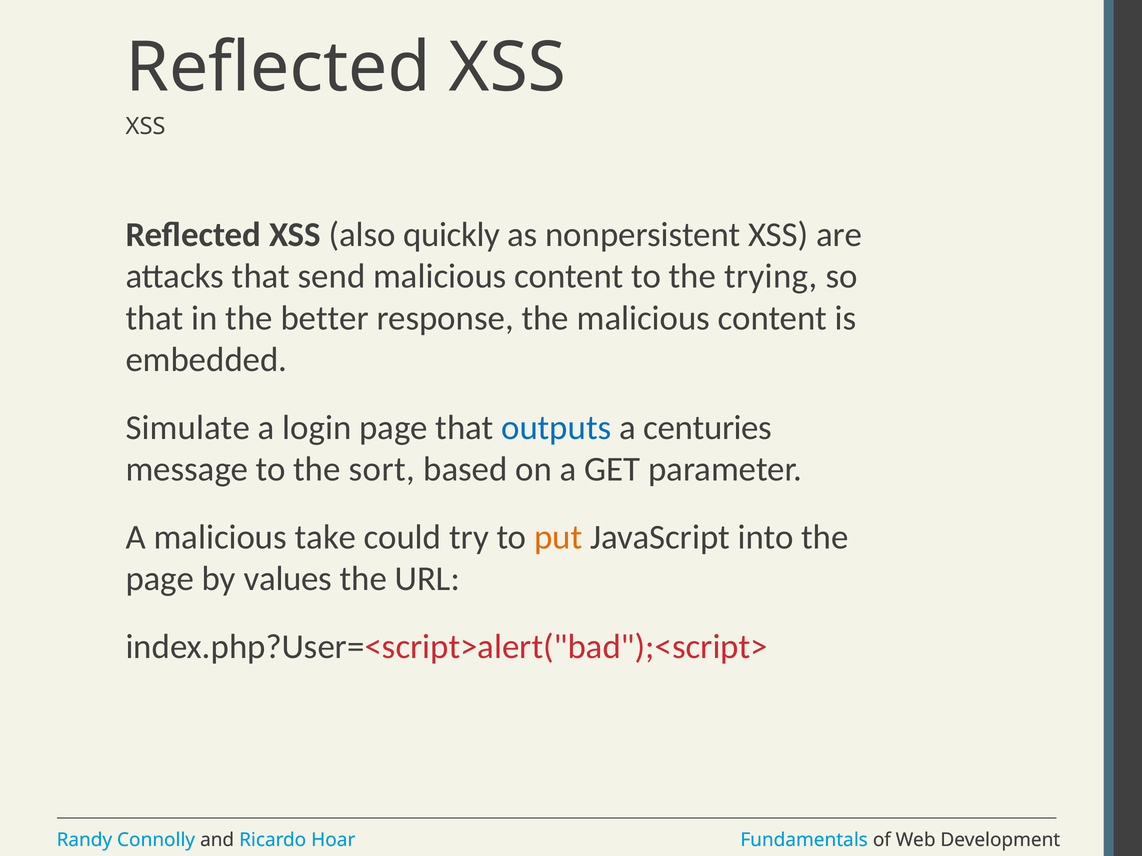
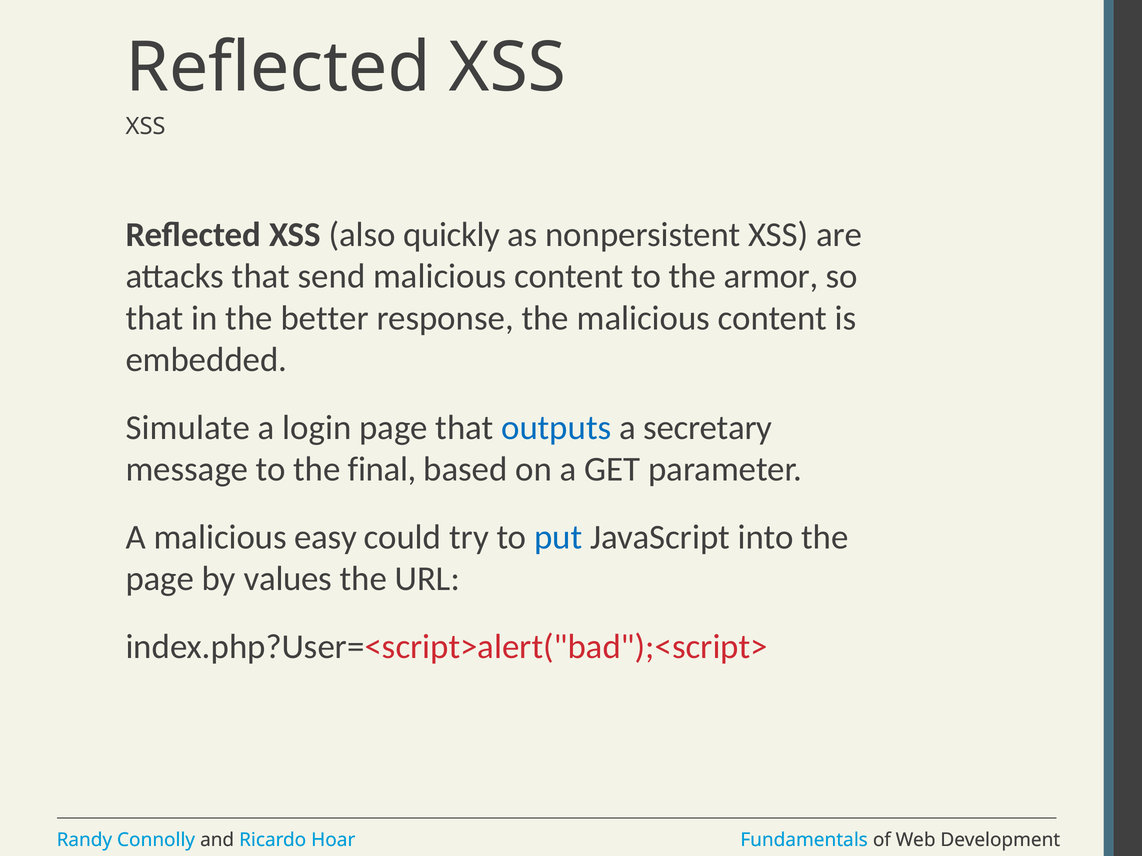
trying: trying -> armor (771, 276)
centuries: centuries -> secretary (708, 428)
sort: sort -> final (382, 470)
take: take -> easy (326, 538)
put colour: orange -> blue (558, 538)
